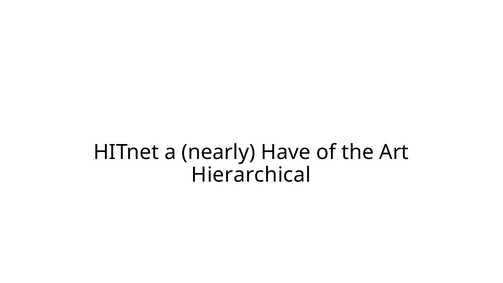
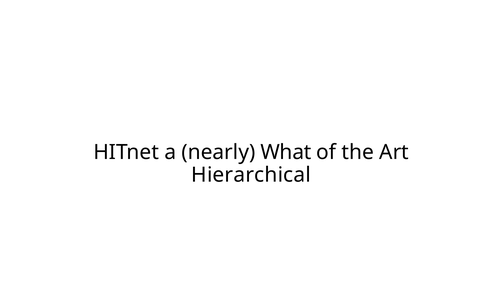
Have: Have -> What (286, 152)
